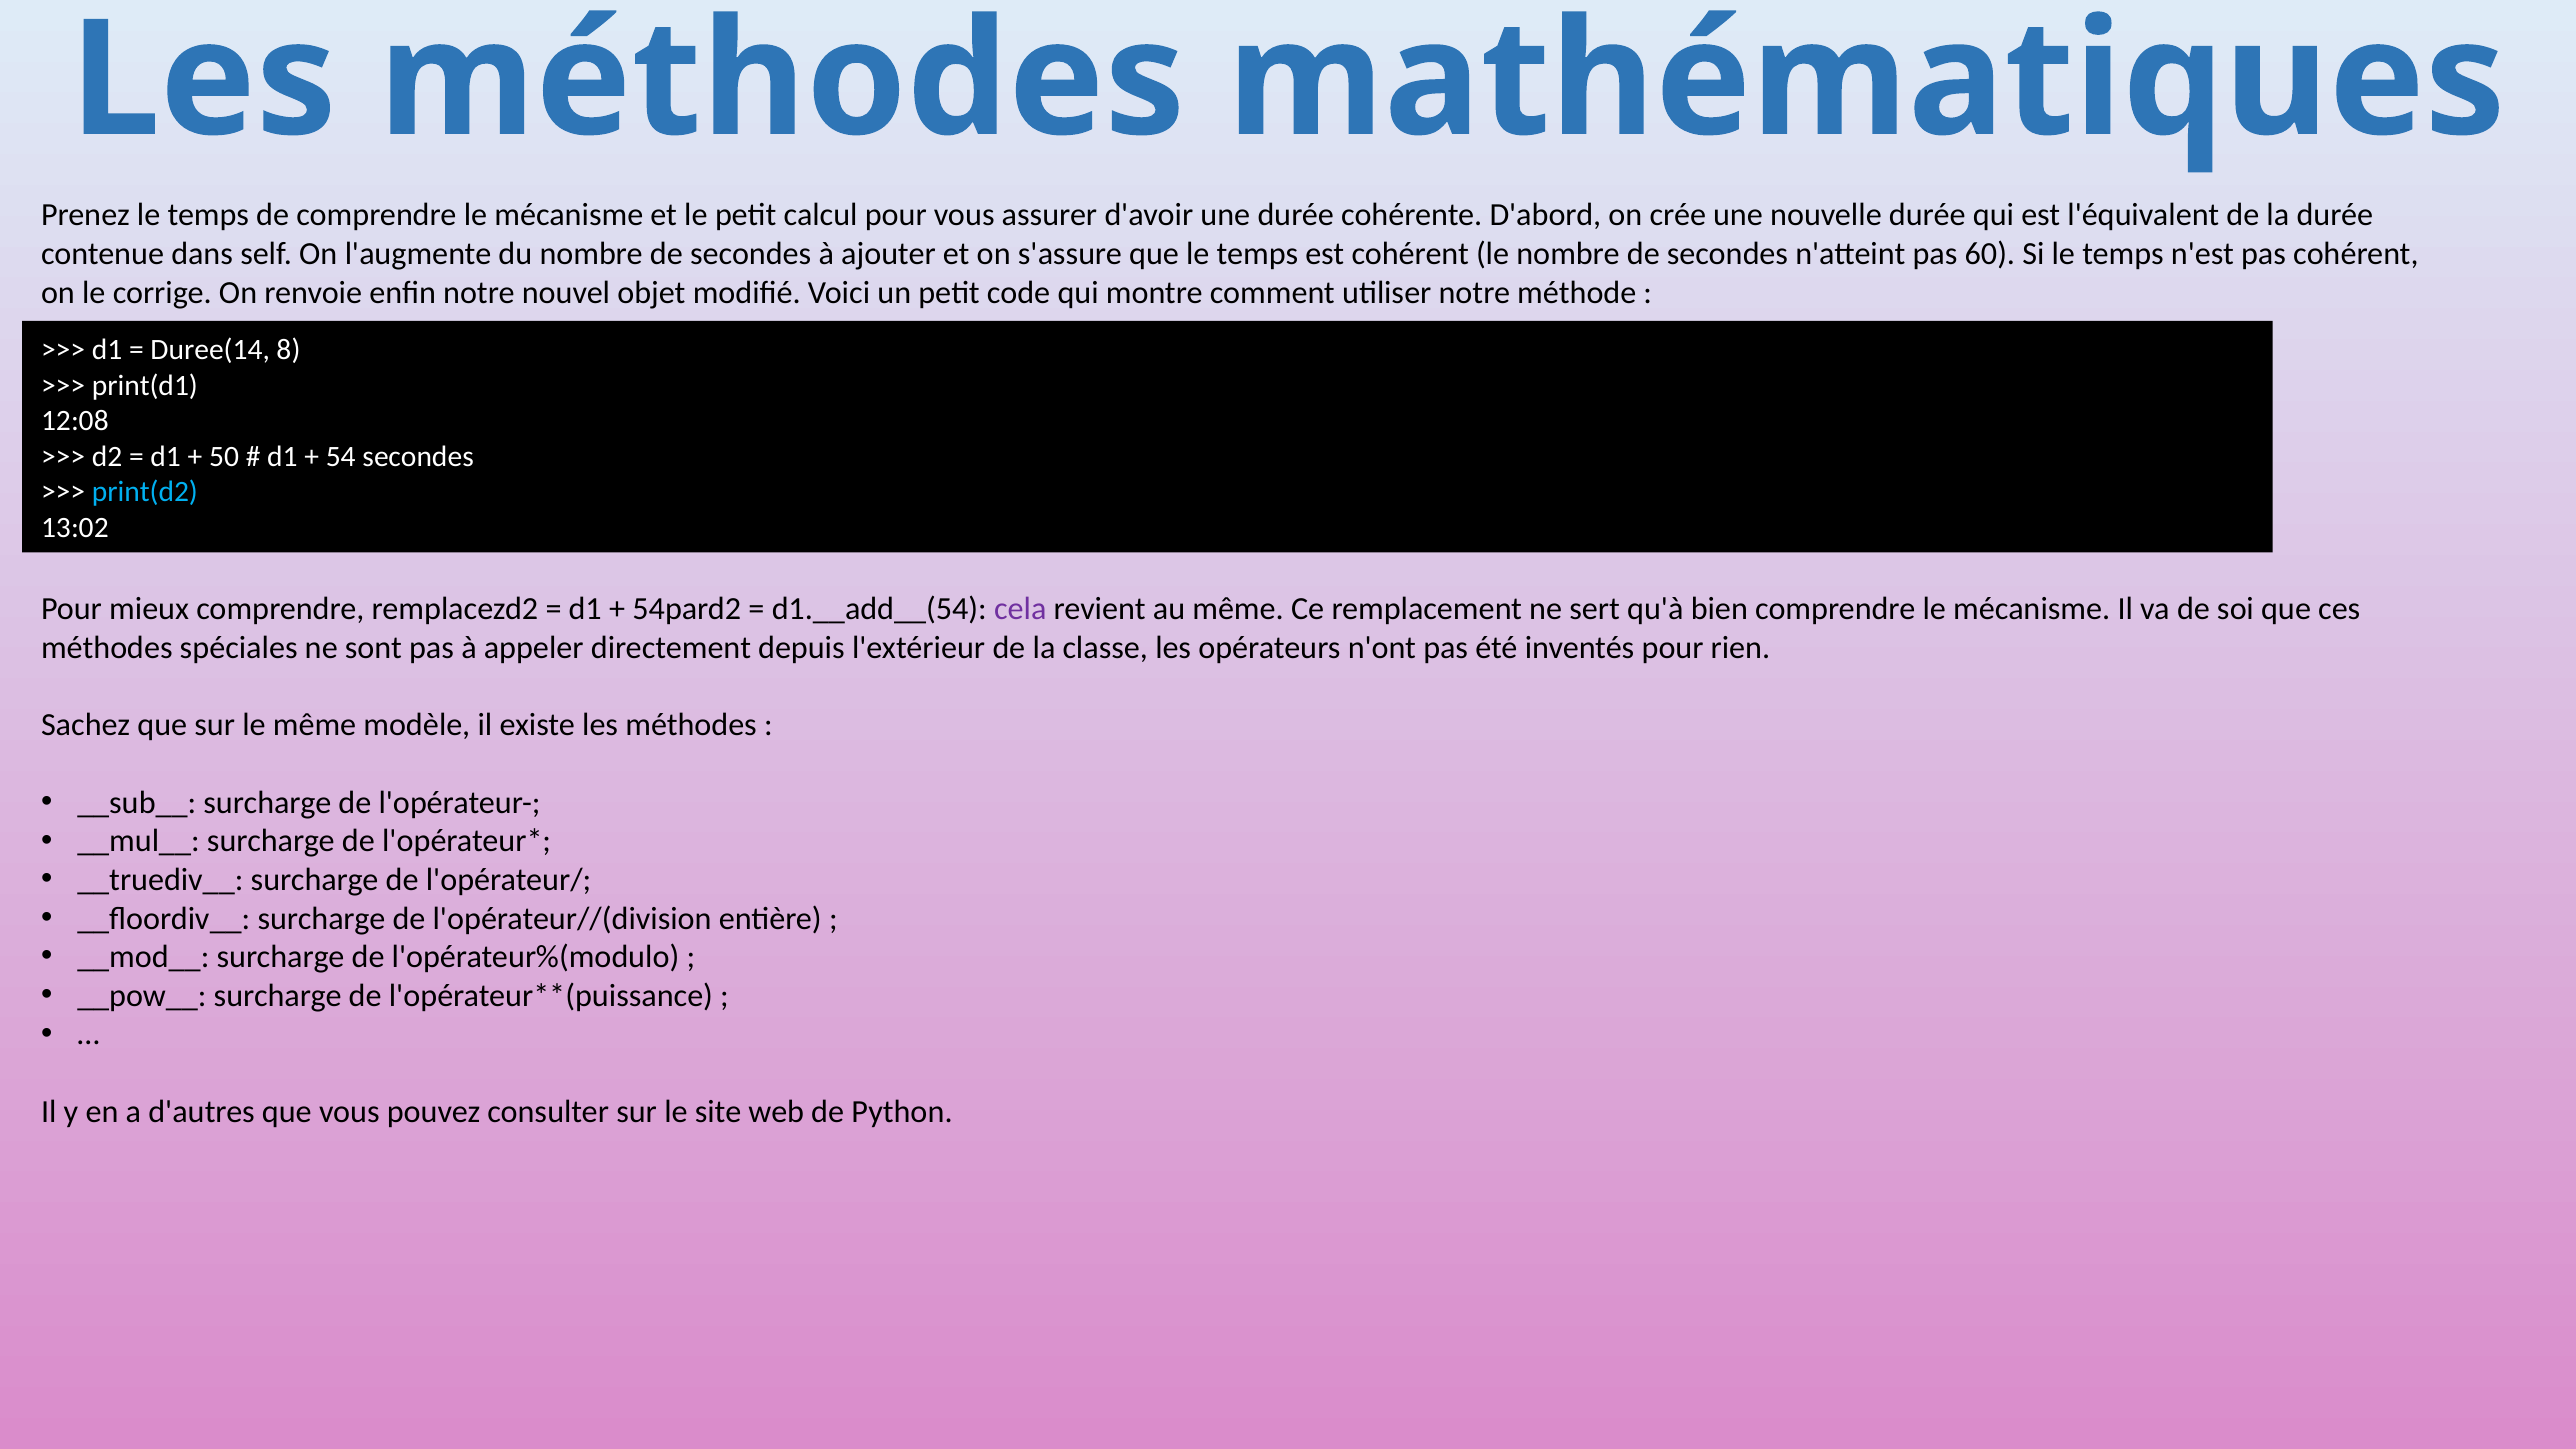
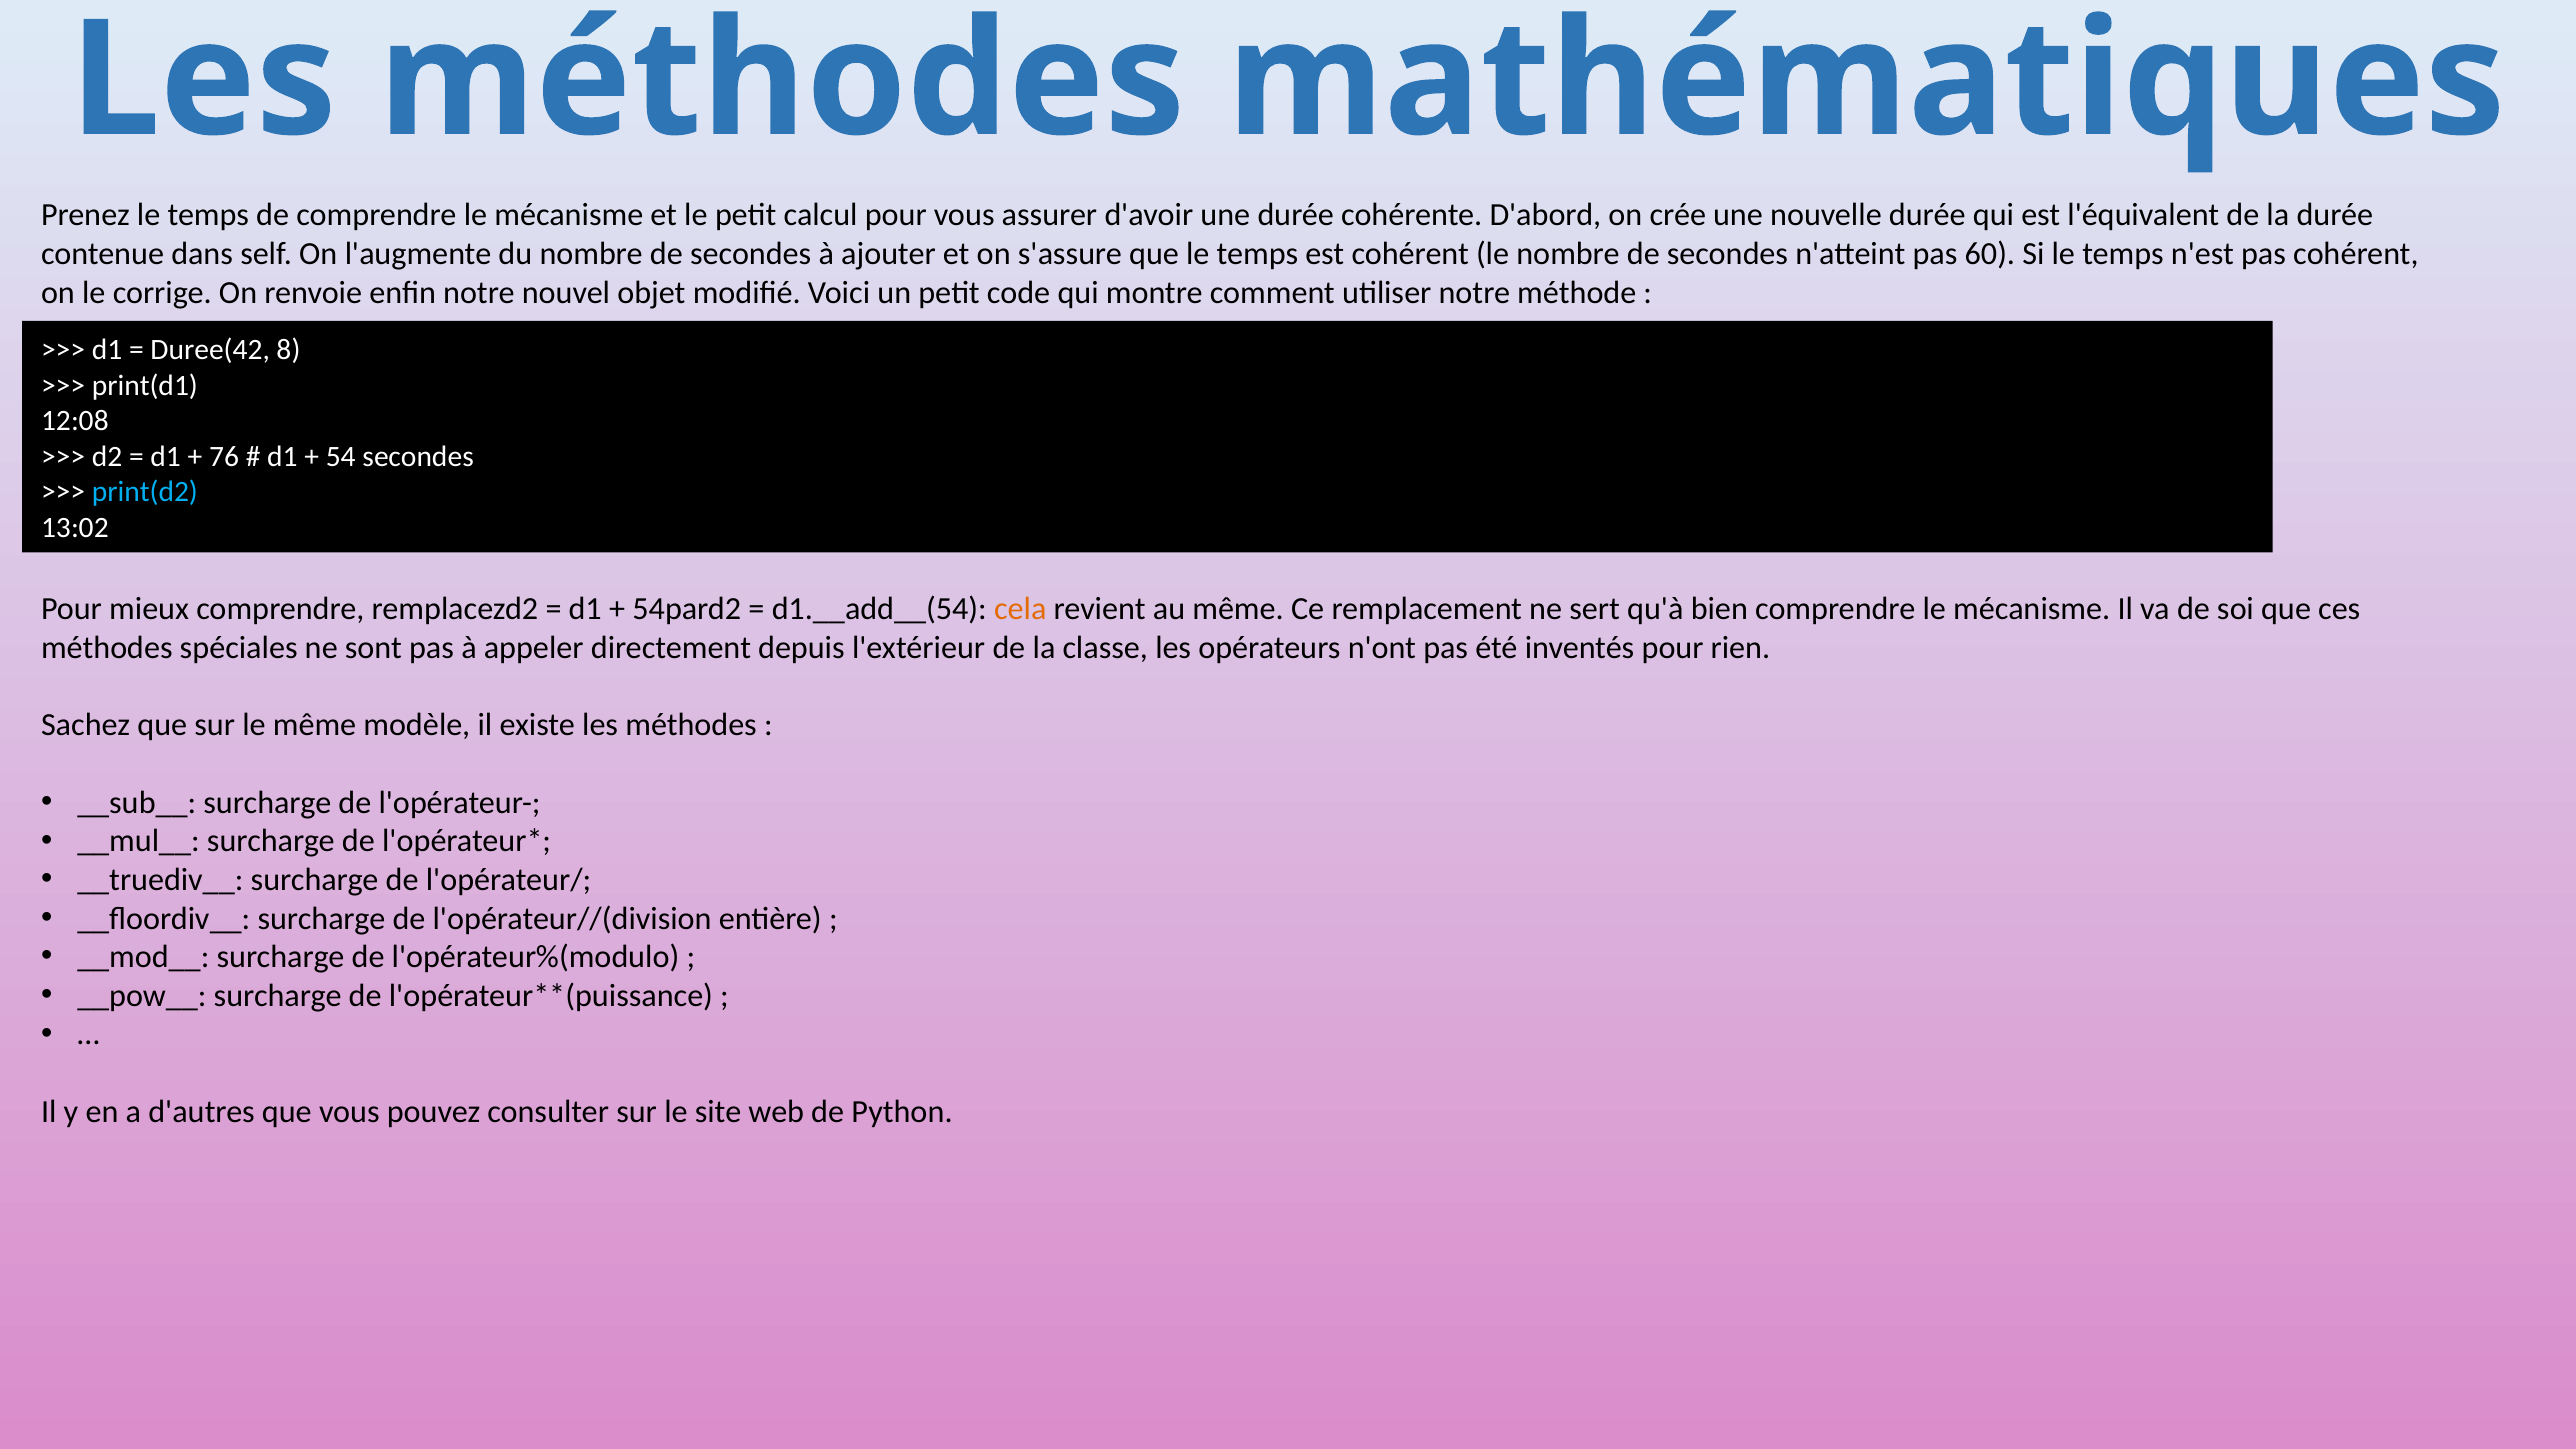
Duree(14: Duree(14 -> Duree(42 (210, 350)
50: 50 -> 76 (224, 456)
cela colour: purple -> orange (1020, 609)
